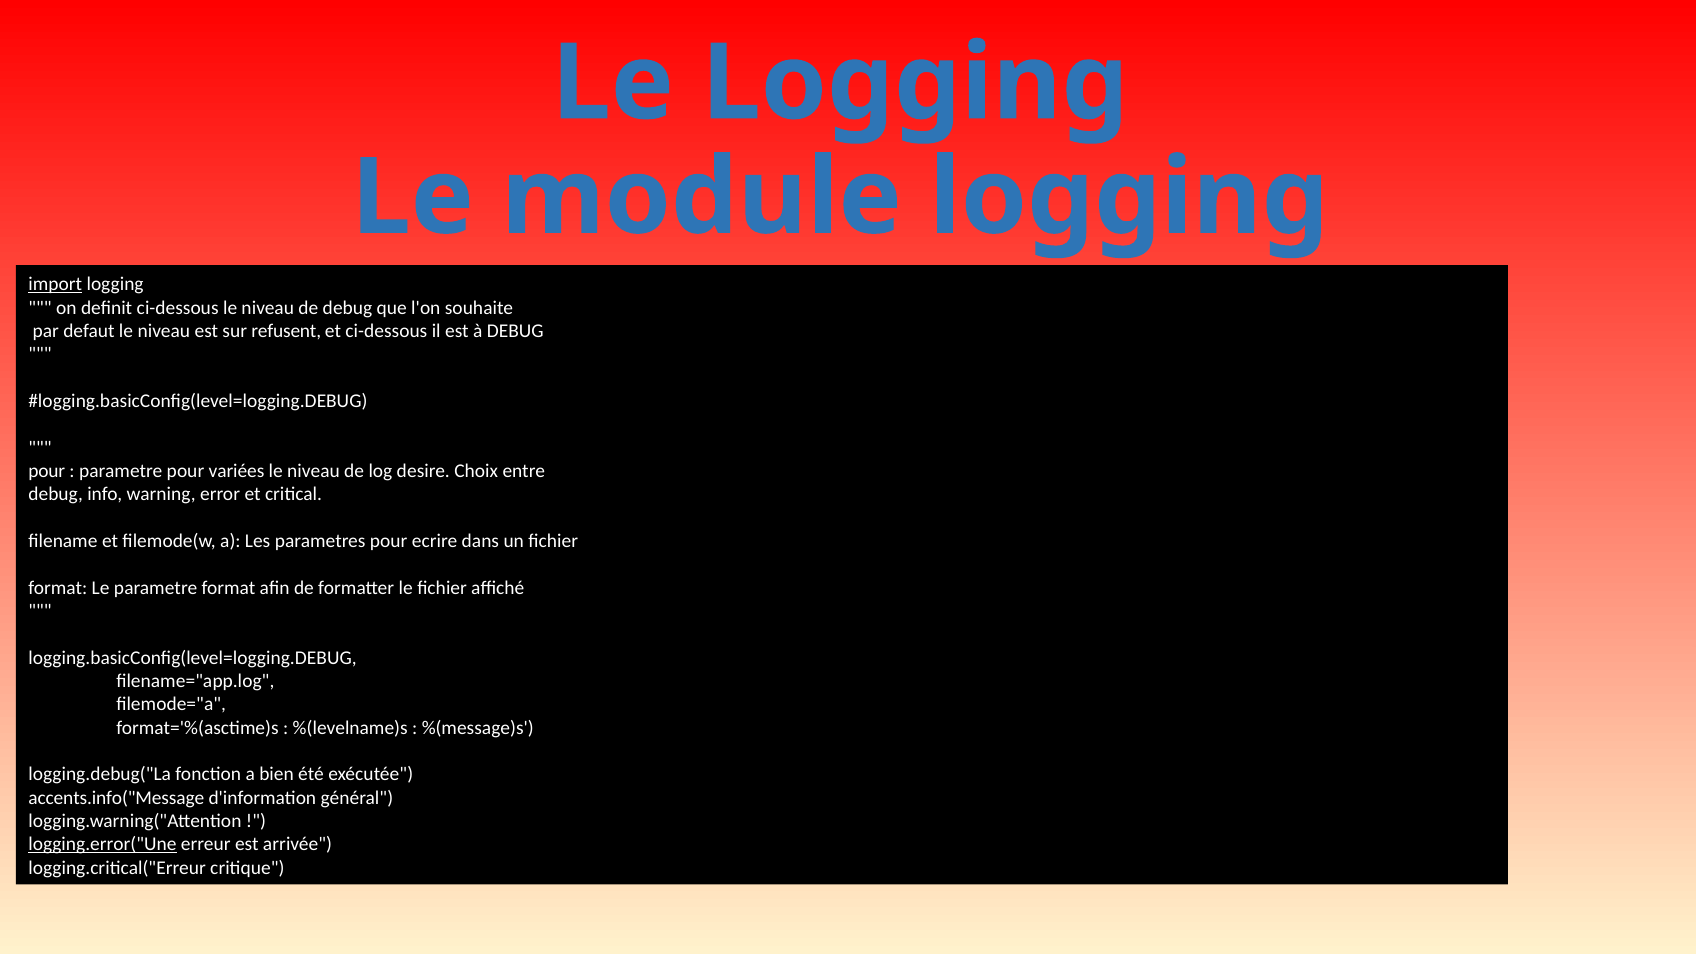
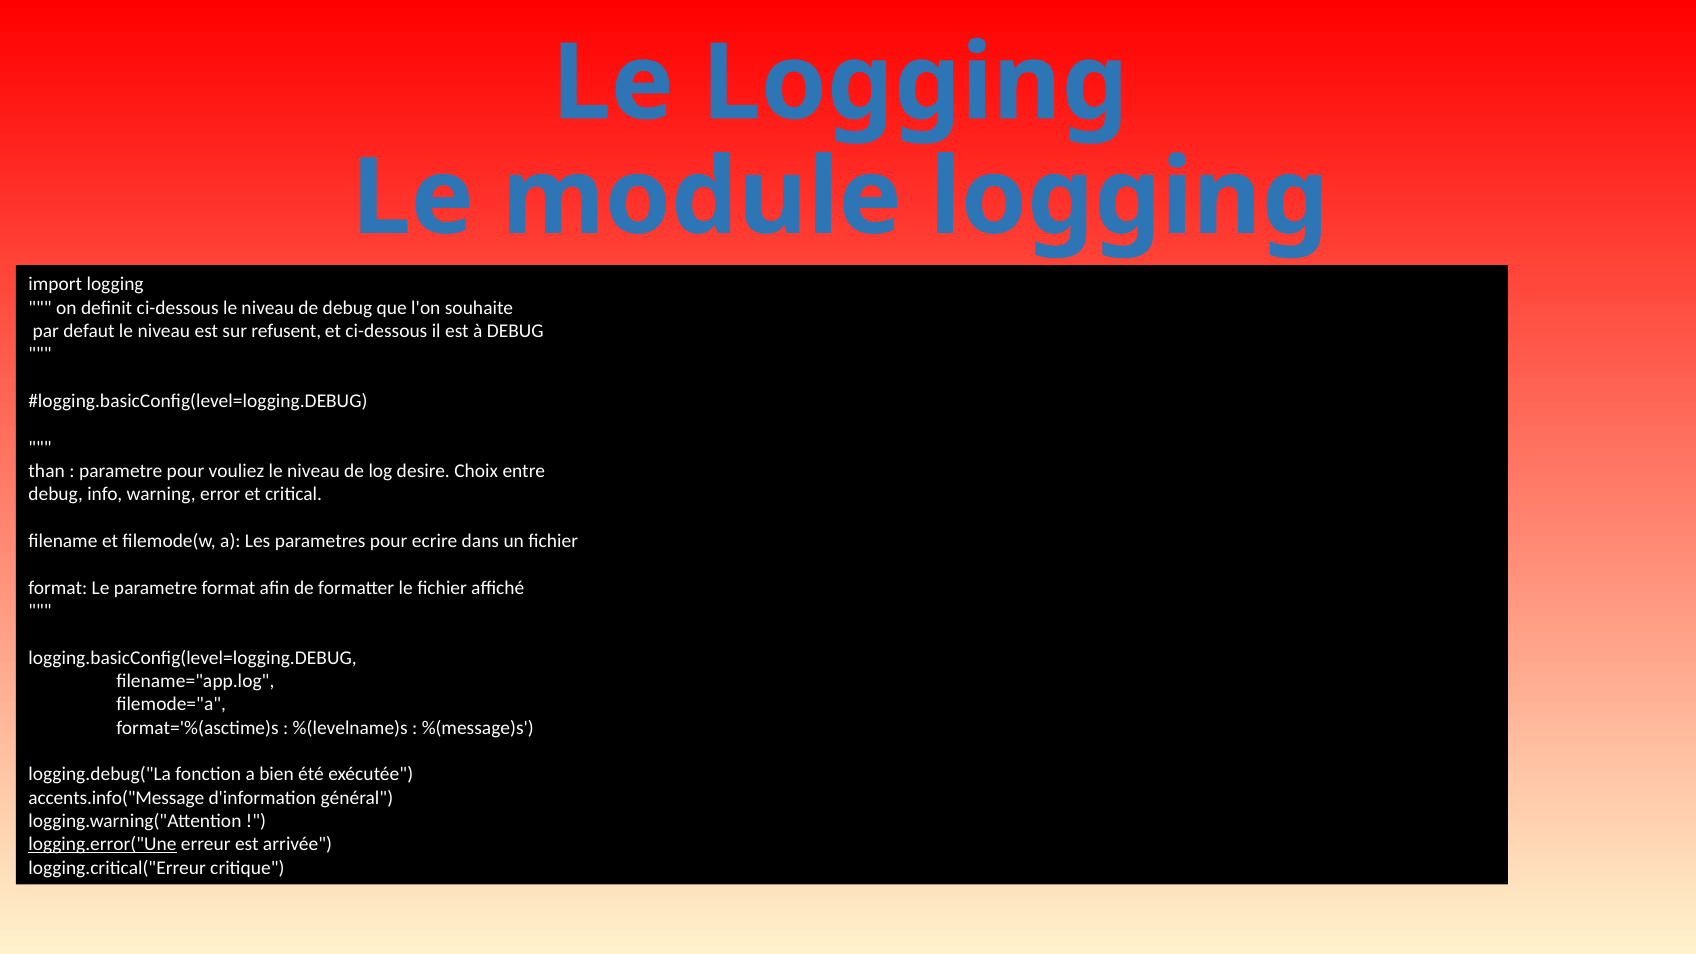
import underline: present -> none (55, 284)
pour: pour -> than (47, 471)
variées: variées -> vouliez (236, 471)
